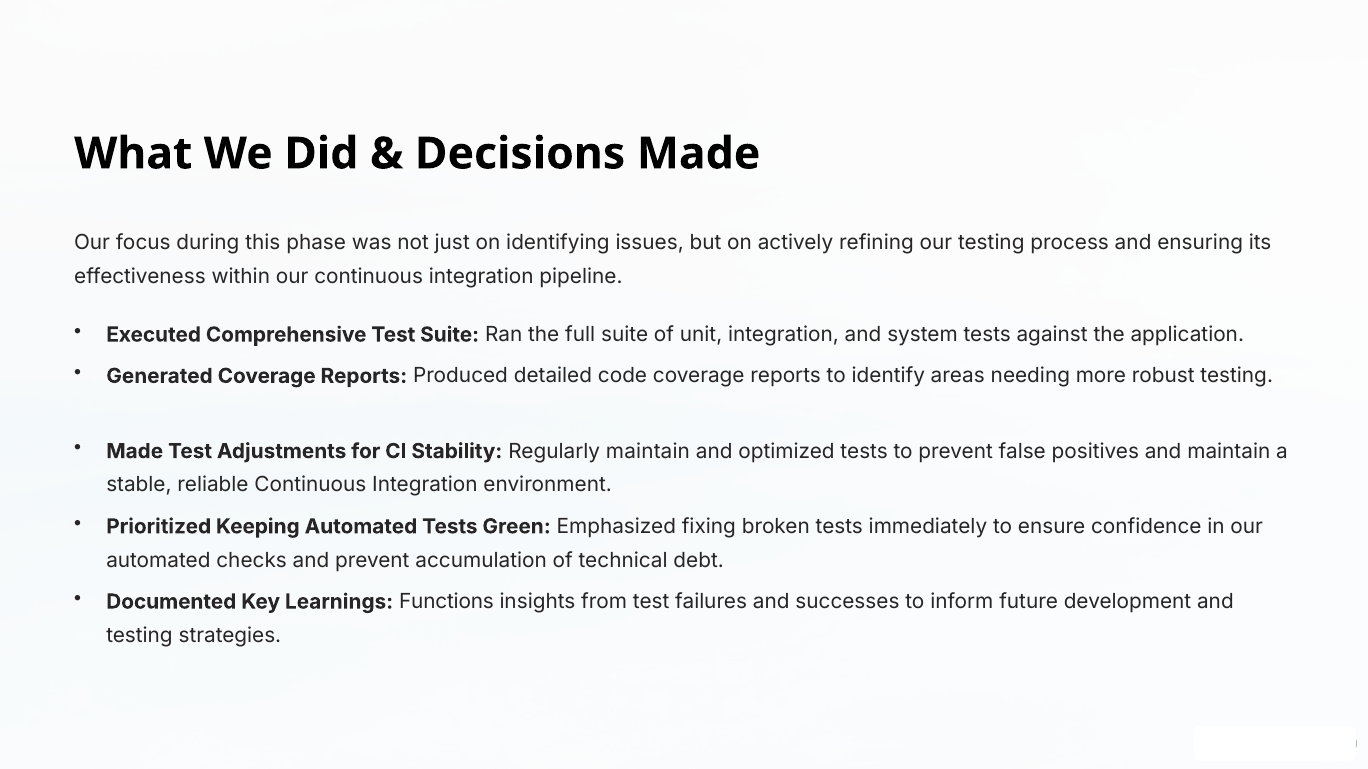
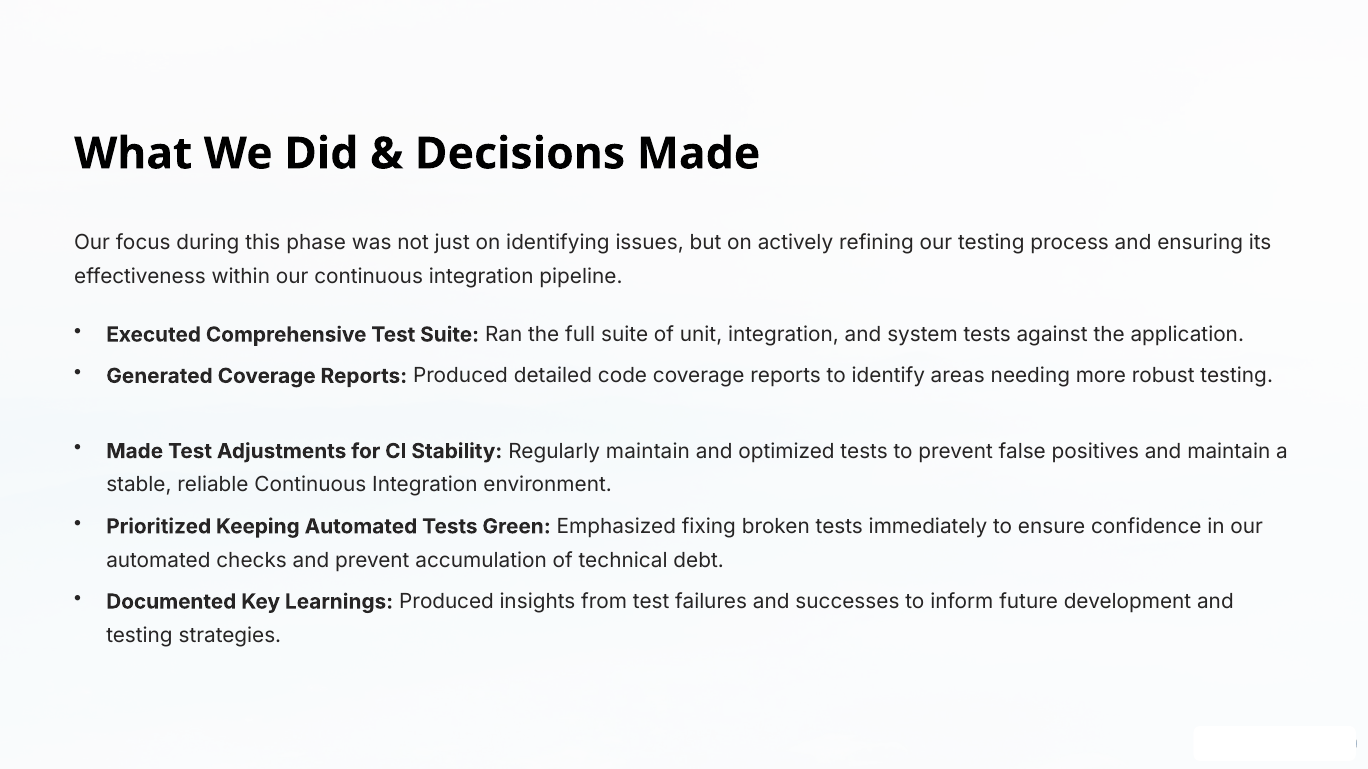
Learnings Functions: Functions -> Produced (446, 602)
